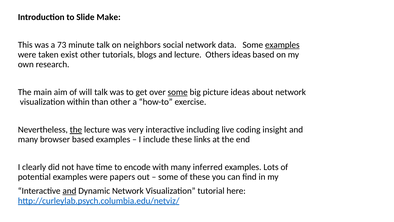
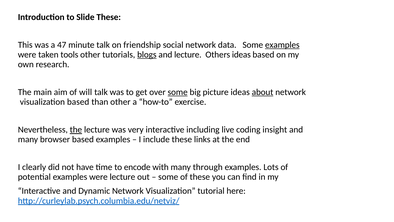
Slide Make: Make -> These (109, 17)
73: 73 -> 47 (62, 45)
neighbors: neighbors -> friendship (142, 45)
exist: exist -> tools (69, 55)
blogs underline: none -> present (147, 55)
about underline: none -> present (263, 92)
visualization within: within -> based (78, 102)
inferred: inferred -> through (208, 167)
were papers: papers -> lecture (122, 177)
and underline: present -> none (69, 191)
